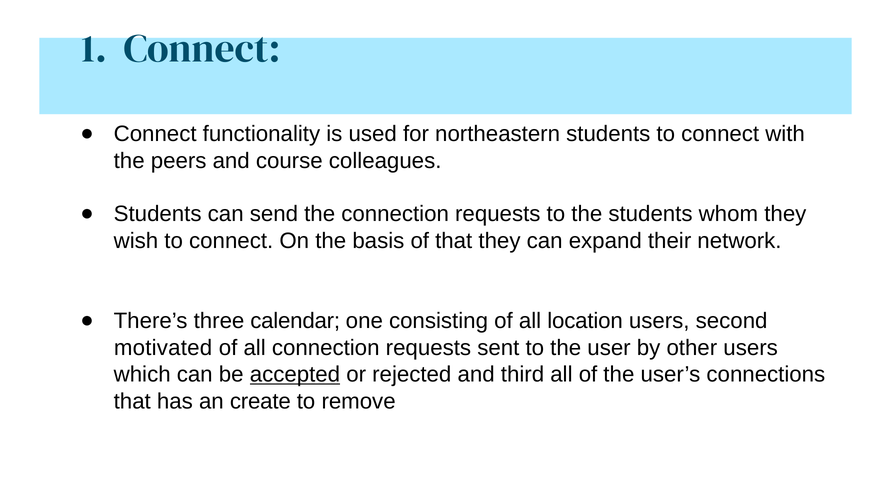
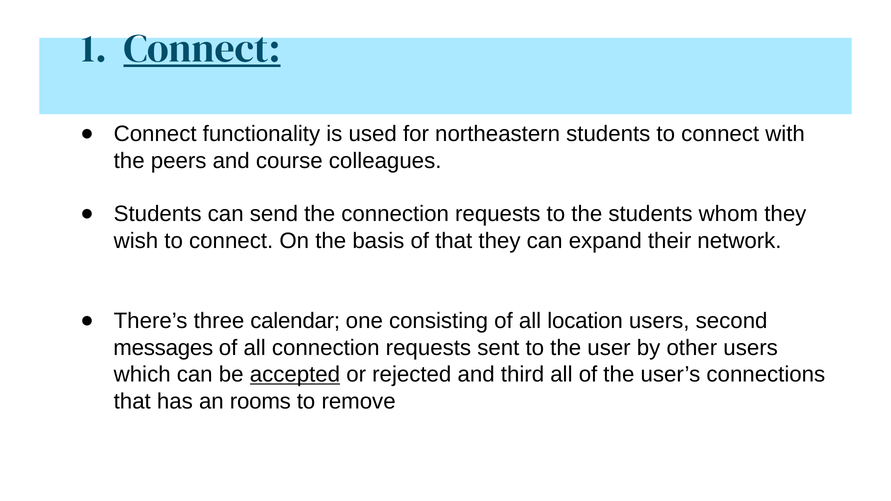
Connect underline: none -> present (202, 49)
motivated: motivated -> messages (163, 348)
create: create -> rooms (260, 401)
